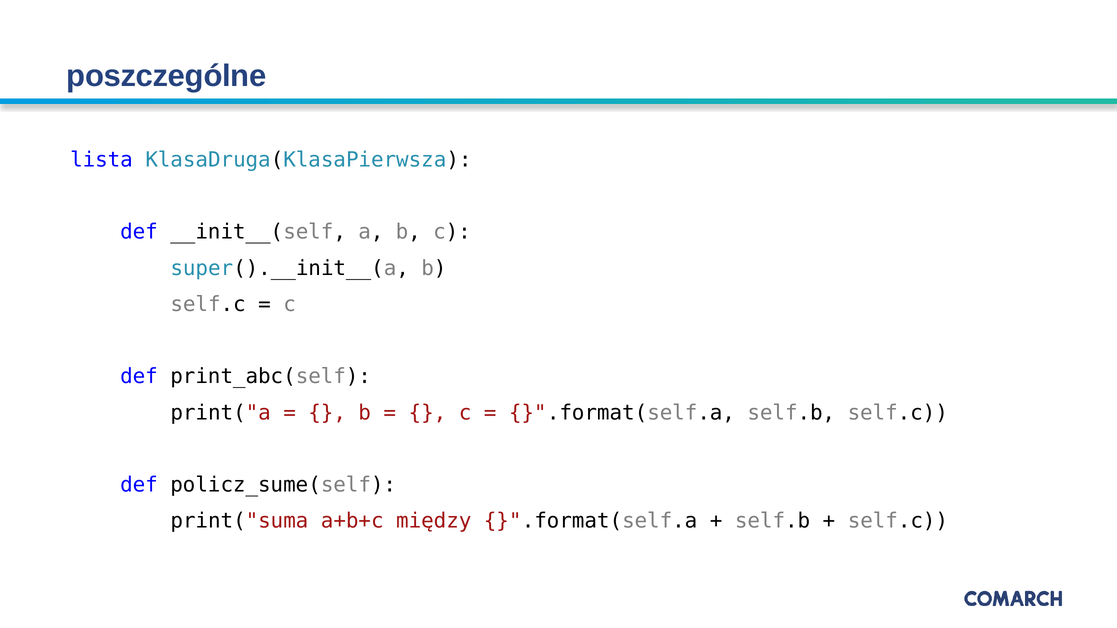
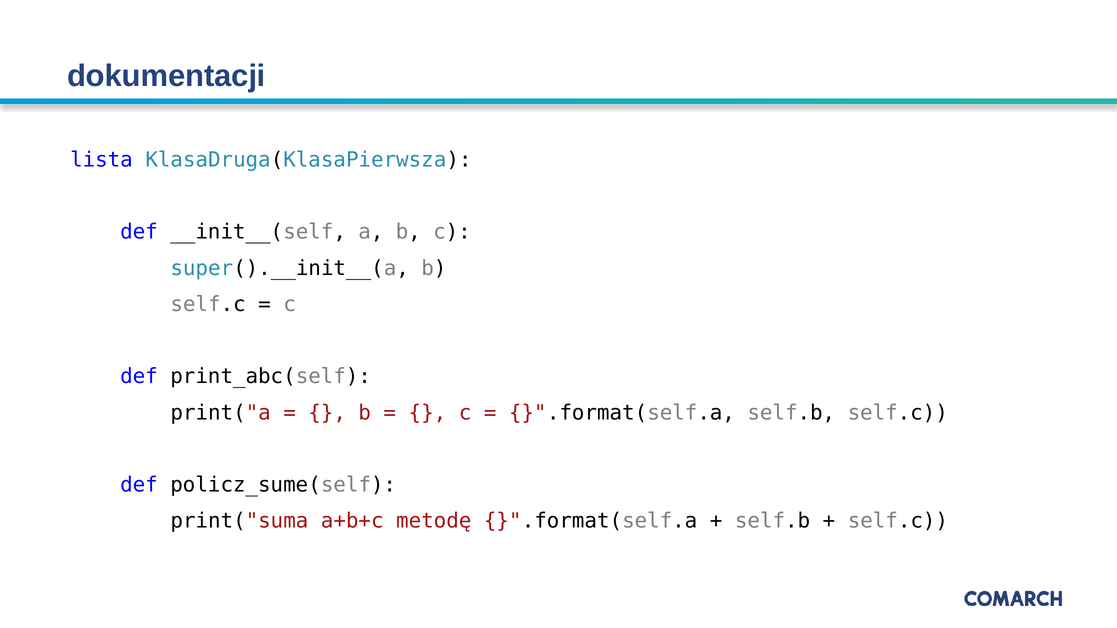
poszczególne: poszczególne -> dokumentacji (166, 76)
między: między -> metodę (434, 521)
